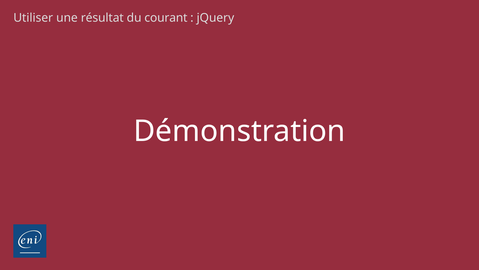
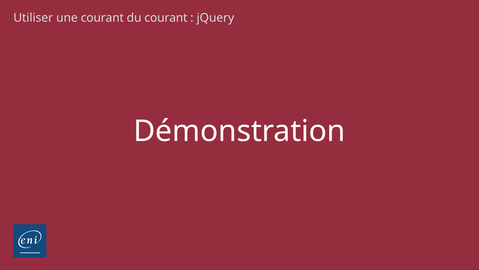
une résultat: résultat -> courant (102, 18)
